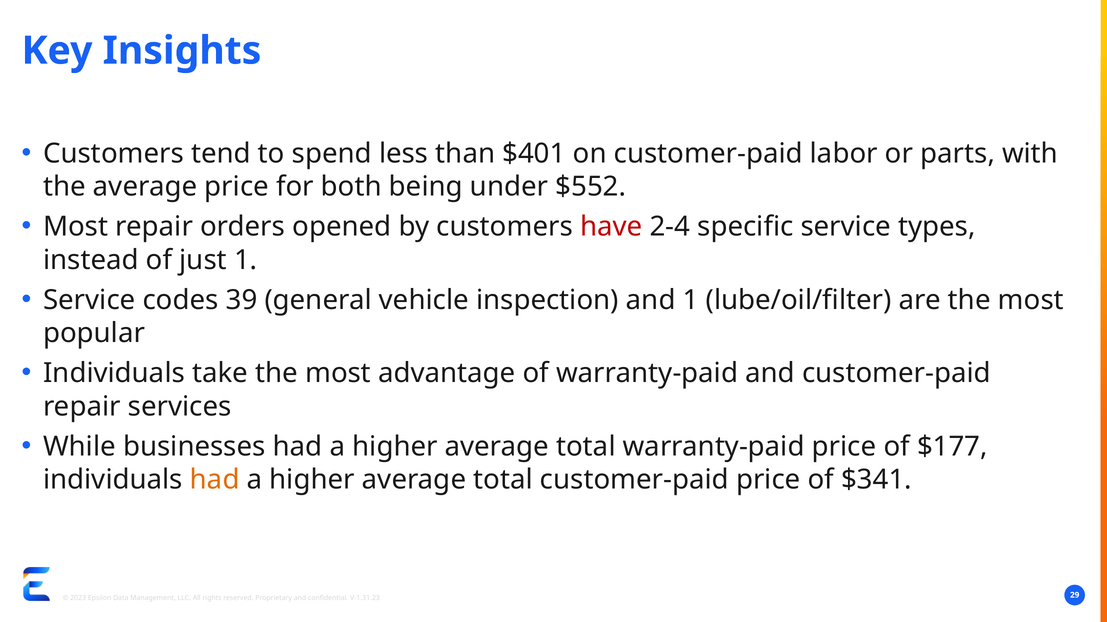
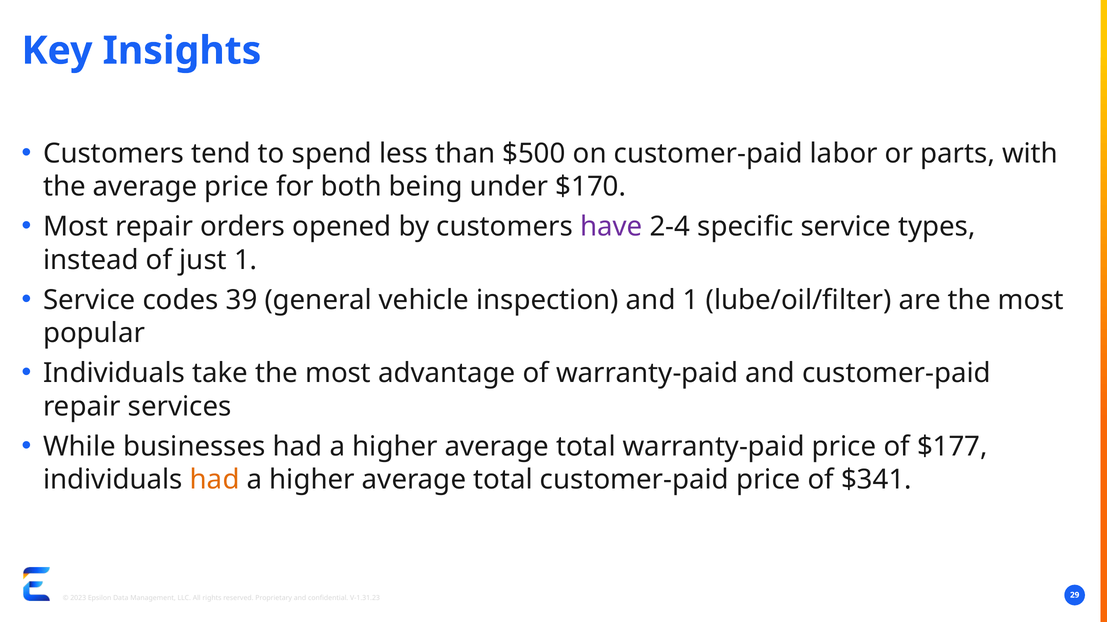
$401: $401 -> $500 (534, 154)
$552: $552 -> $170 (591, 187)
have colour: red -> purple (611, 227)
